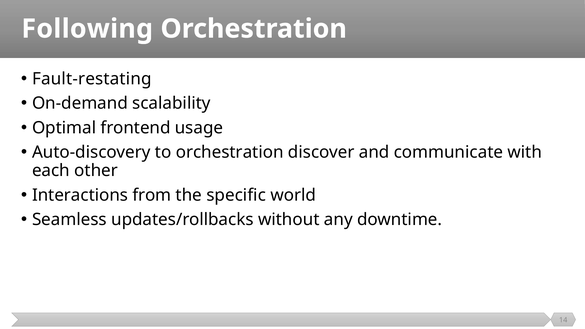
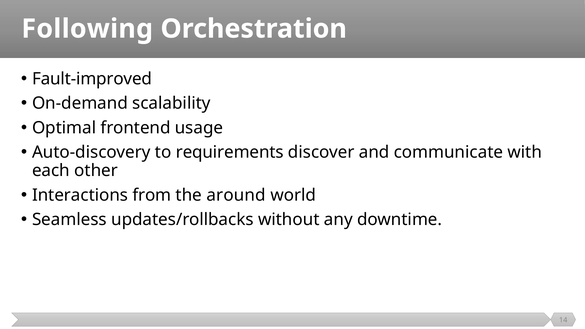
Fault-restating: Fault-restating -> Fault-improved (92, 79)
to orchestration: orchestration -> requirements (230, 152)
specific: specific -> around (236, 195)
